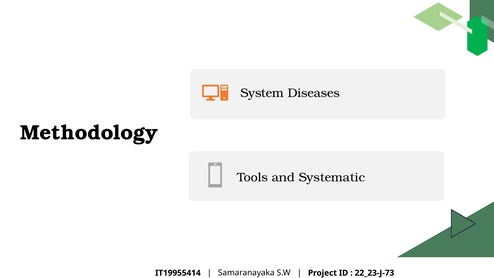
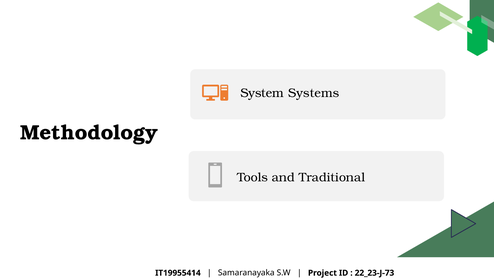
Diseases: Diseases -> Systems (314, 93)
Systematic: Systematic -> Traditional (332, 177)
